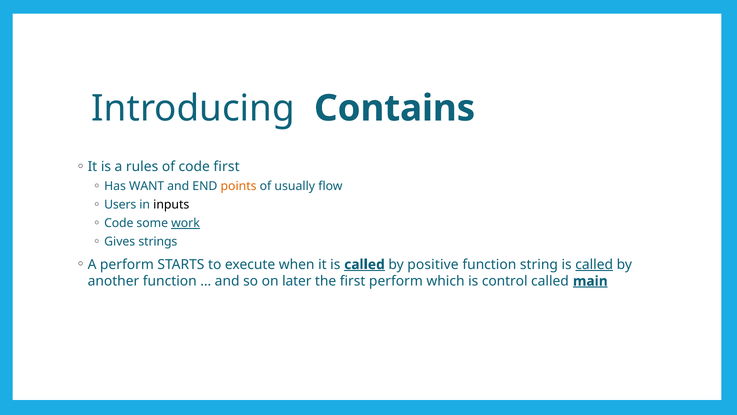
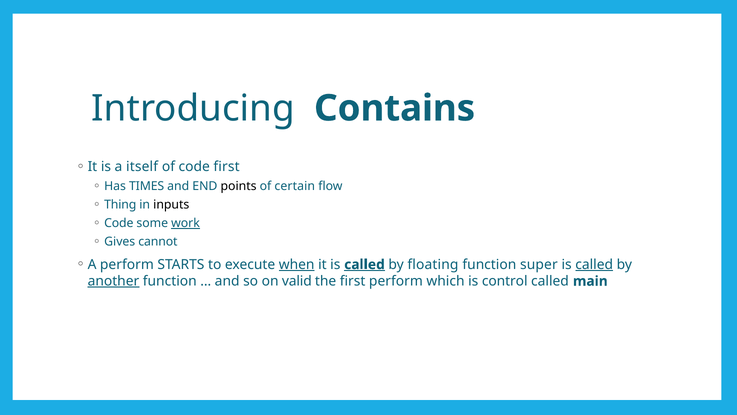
rules: rules -> itself (142, 167)
WANT: WANT -> TIMES (147, 186)
points colour: orange -> black (239, 186)
usually: usually -> certain (295, 186)
Users: Users -> Thing (120, 205)
strings: strings -> cannot (158, 242)
when underline: none -> present (297, 264)
positive: positive -> floating (433, 264)
string: string -> super (539, 264)
another underline: none -> present (113, 281)
later: later -> valid (297, 281)
main underline: present -> none (590, 281)
